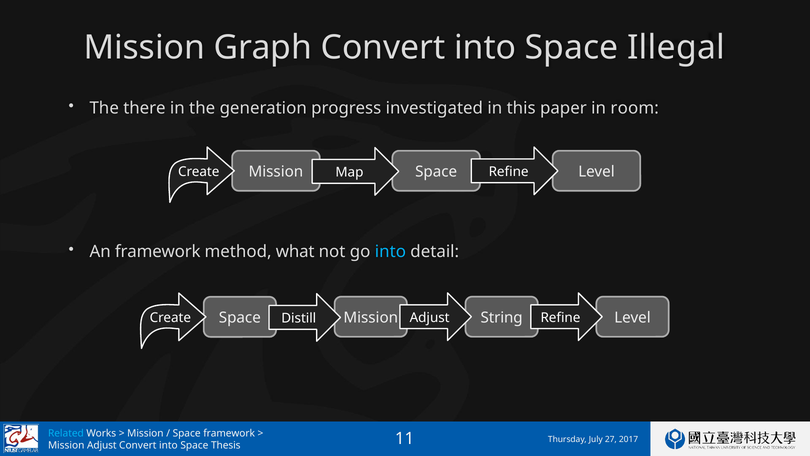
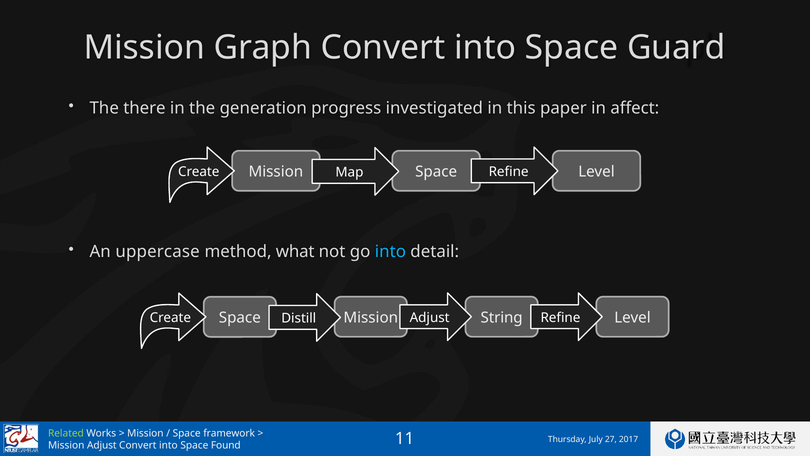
Illegal: Illegal -> Guard (676, 47)
room: room -> affect (635, 108)
An framework: framework -> uppercase (158, 252)
Related colour: light blue -> light green (66, 433)
Thesis: Thesis -> Found (226, 445)
